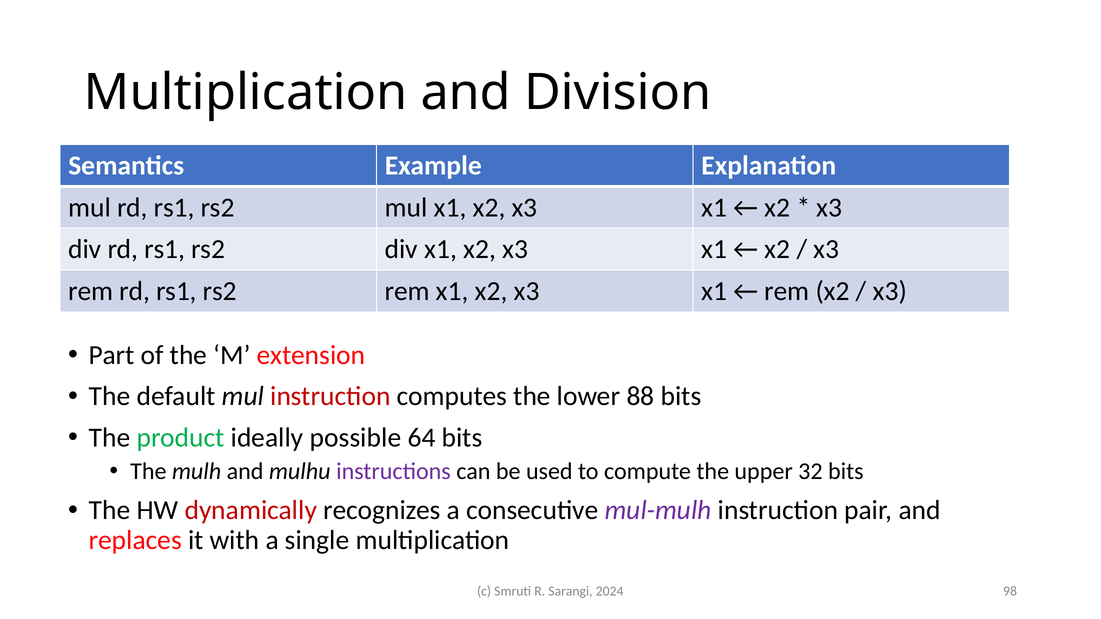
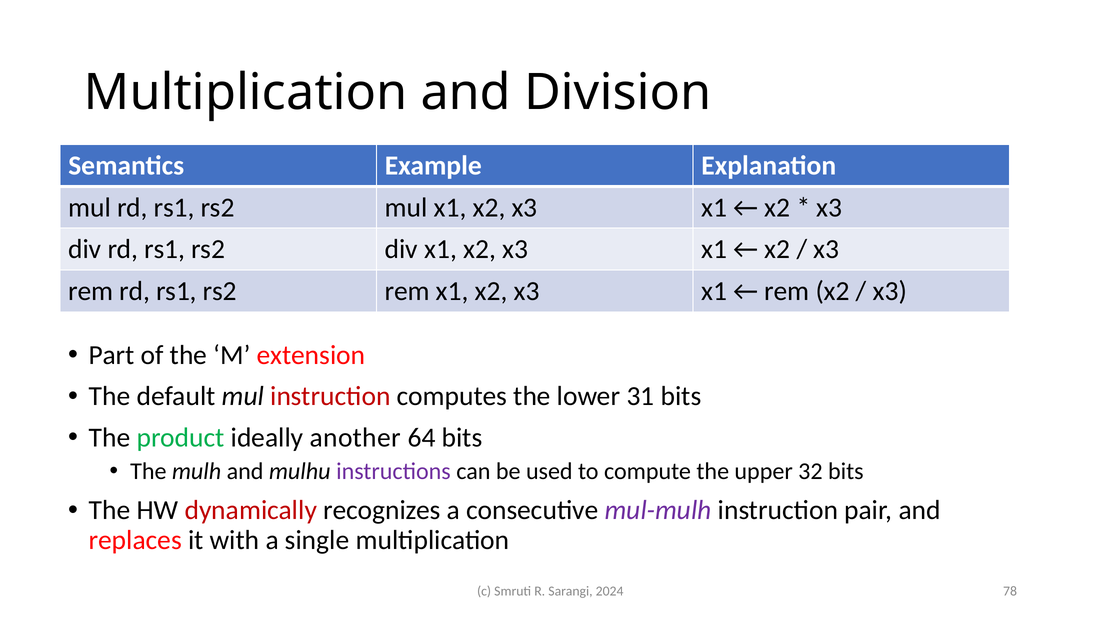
88: 88 -> 31 (640, 397)
possible: possible -> another (355, 438)
98: 98 -> 78 (1010, 591)
